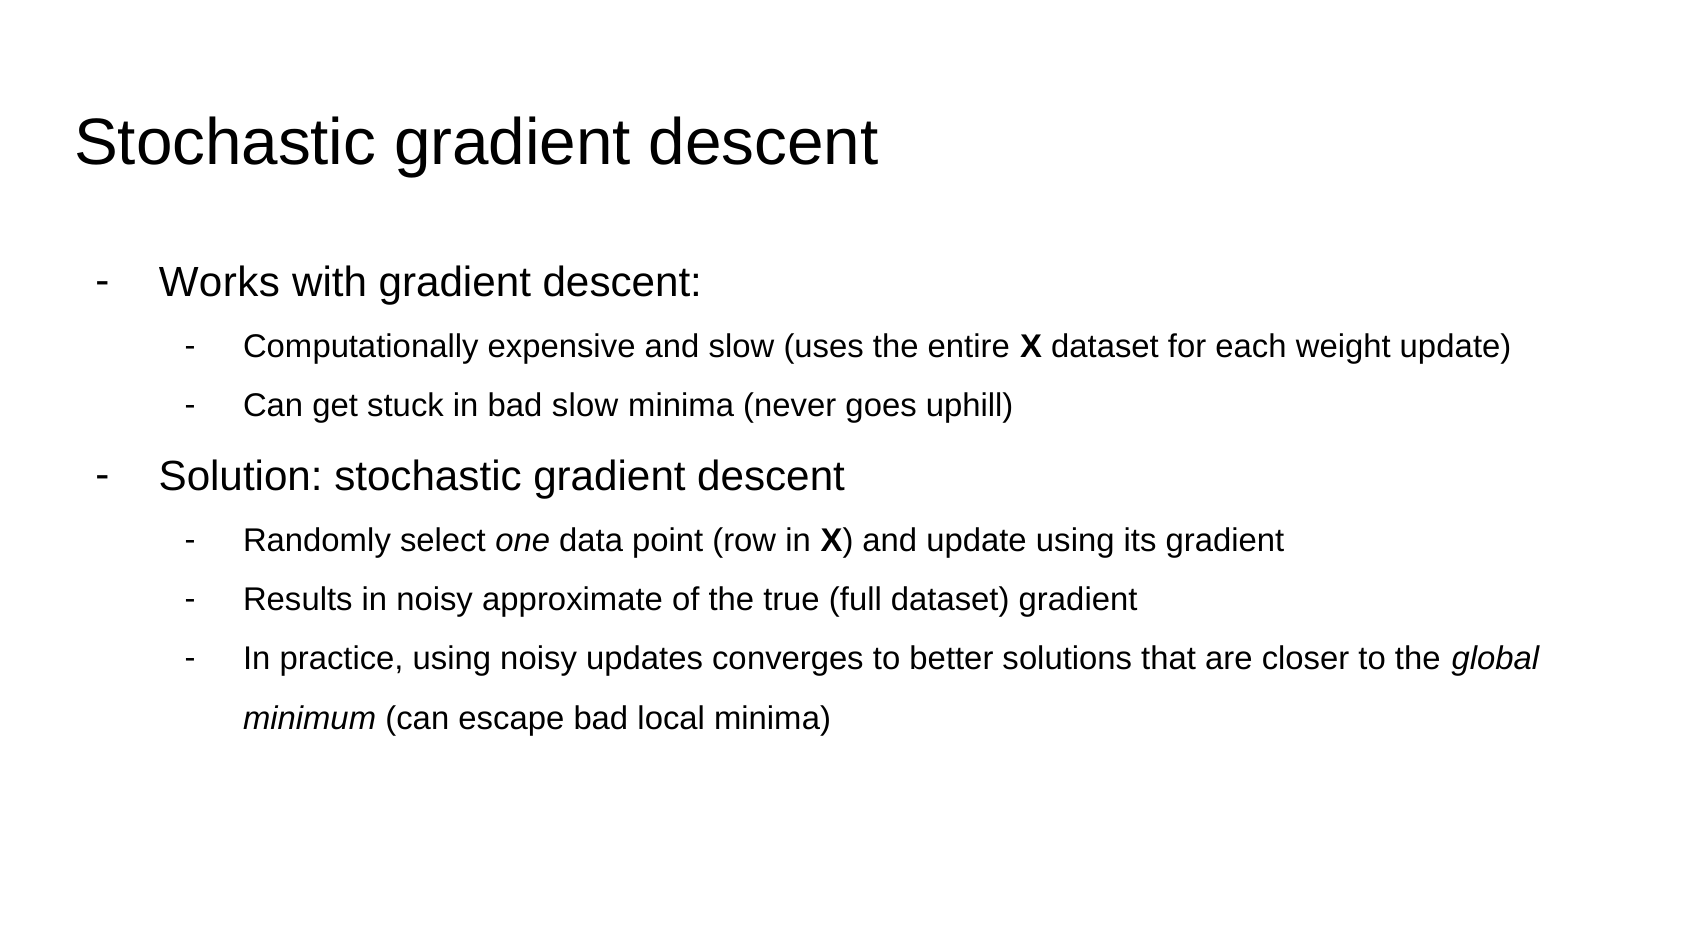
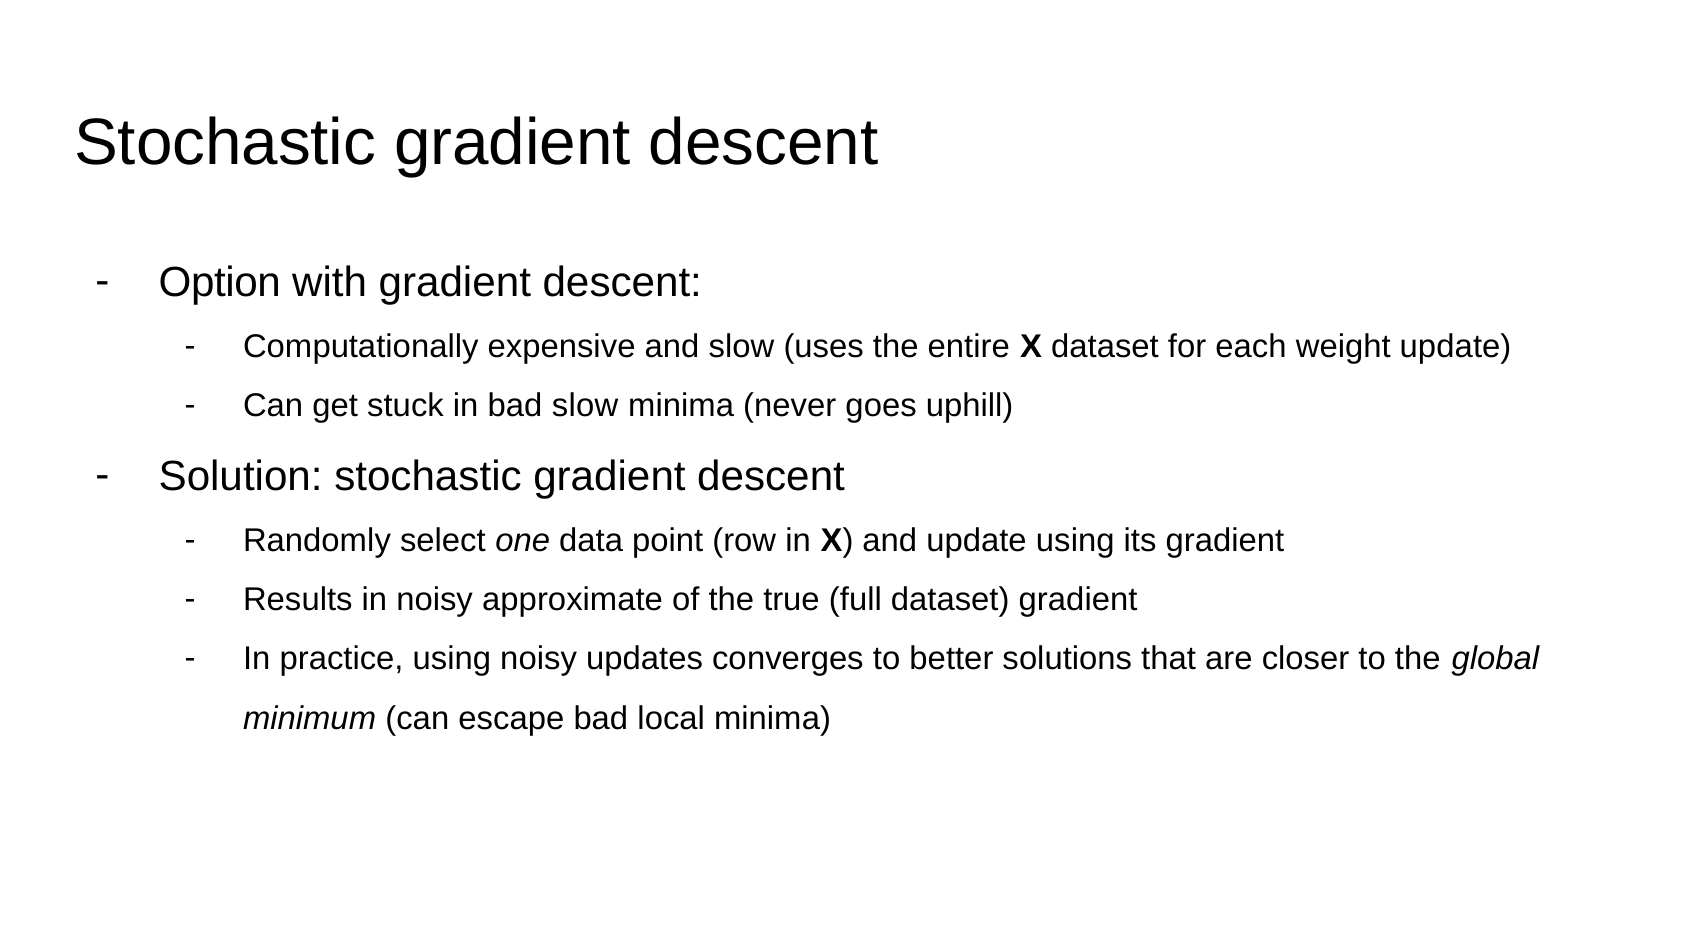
Works: Works -> Option (220, 283)
